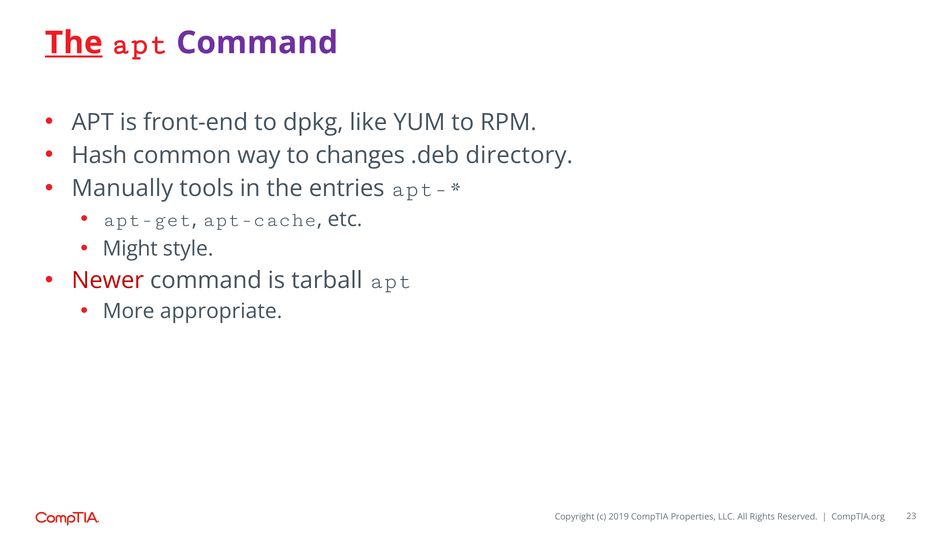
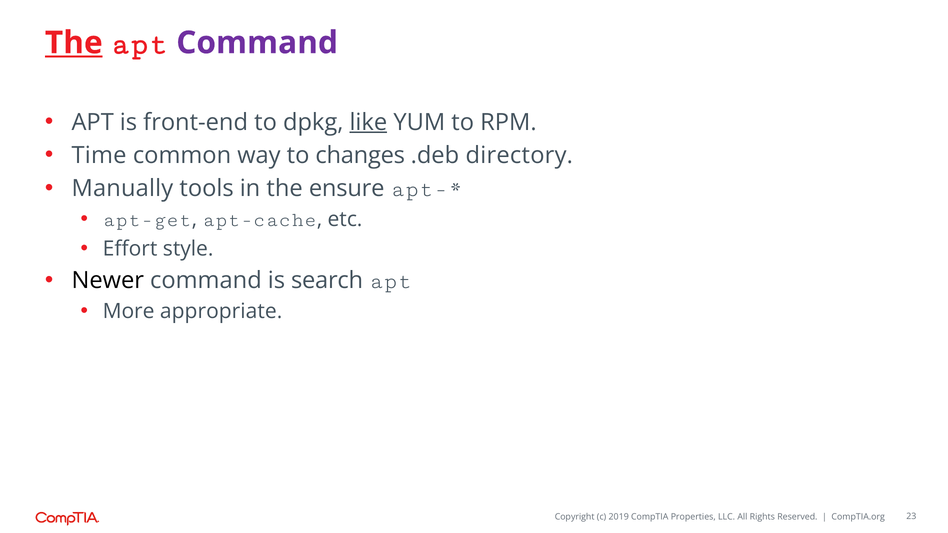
like underline: none -> present (368, 122)
Hash: Hash -> Time (99, 155)
entries: entries -> ensure (347, 189)
Might: Might -> Effort (130, 249)
Newer colour: red -> black (108, 281)
tarball: tarball -> search (327, 281)
